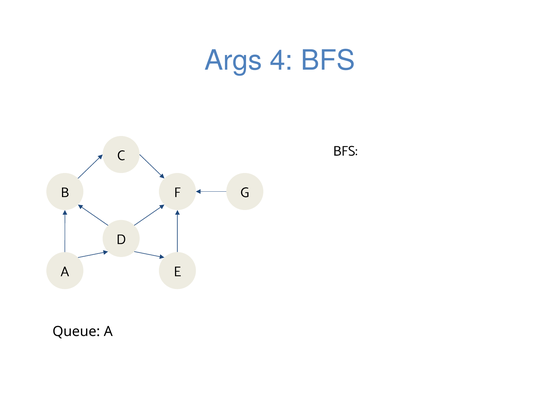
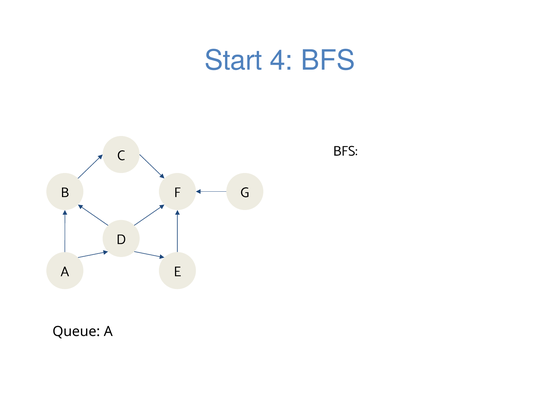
Args: Args -> Start (233, 61)
